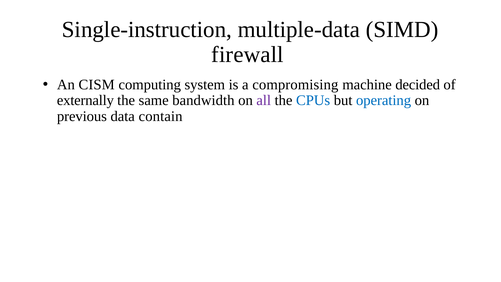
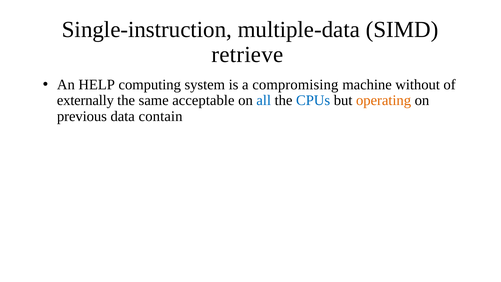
firewall: firewall -> retrieve (247, 55)
CISM: CISM -> HELP (97, 85)
decided: decided -> without (418, 85)
bandwidth: bandwidth -> acceptable (203, 100)
all colour: purple -> blue (264, 100)
operating colour: blue -> orange (384, 100)
